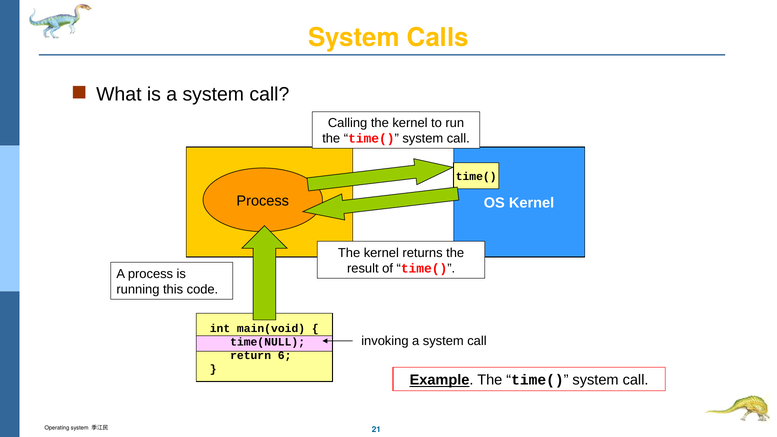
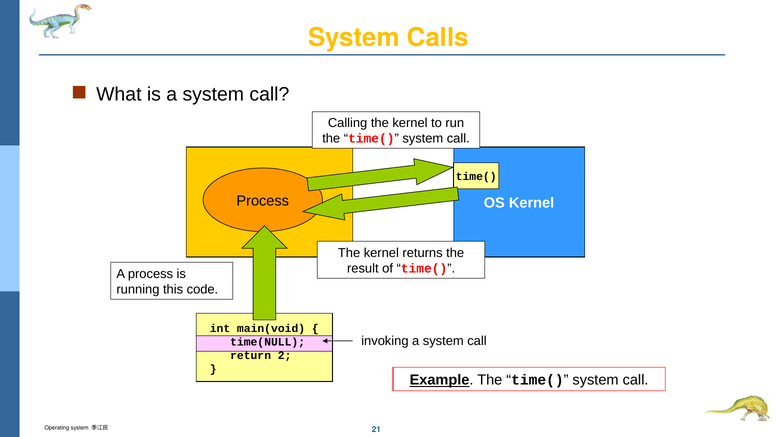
6: 6 -> 2 (285, 356)
